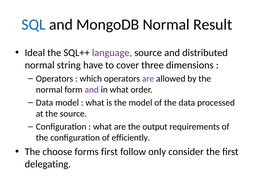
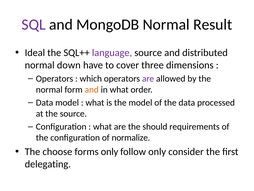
SQL colour: blue -> purple (34, 25)
string: string -> down (69, 65)
and colour: purple -> orange (92, 89)
output: output -> should (155, 126)
efficiently: efficiently -> normalize (131, 137)
forms first: first -> only (110, 151)
